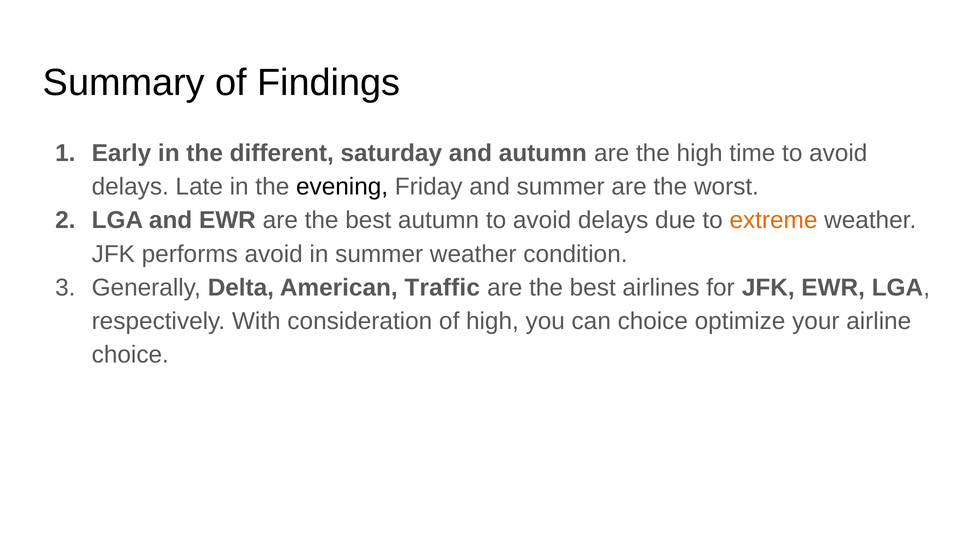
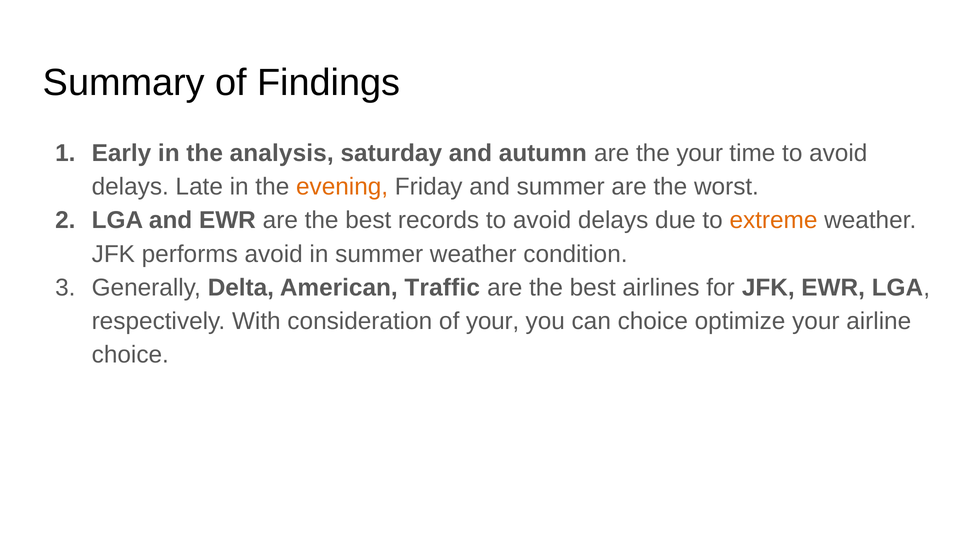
different: different -> analysis (282, 153)
the high: high -> your (700, 153)
evening colour: black -> orange (342, 187)
best autumn: autumn -> records (439, 221)
of high: high -> your (493, 321)
